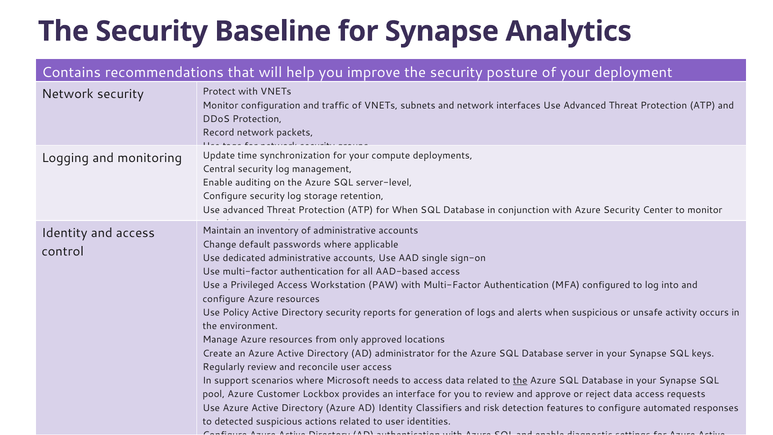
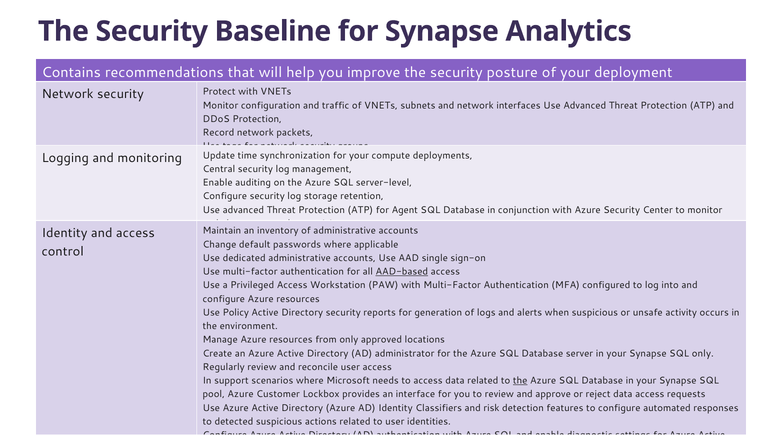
for When: When -> Agent (405, 210)
AAD-based underline: none -> present (402, 271)
SQL keys: keys -> only (703, 353)
